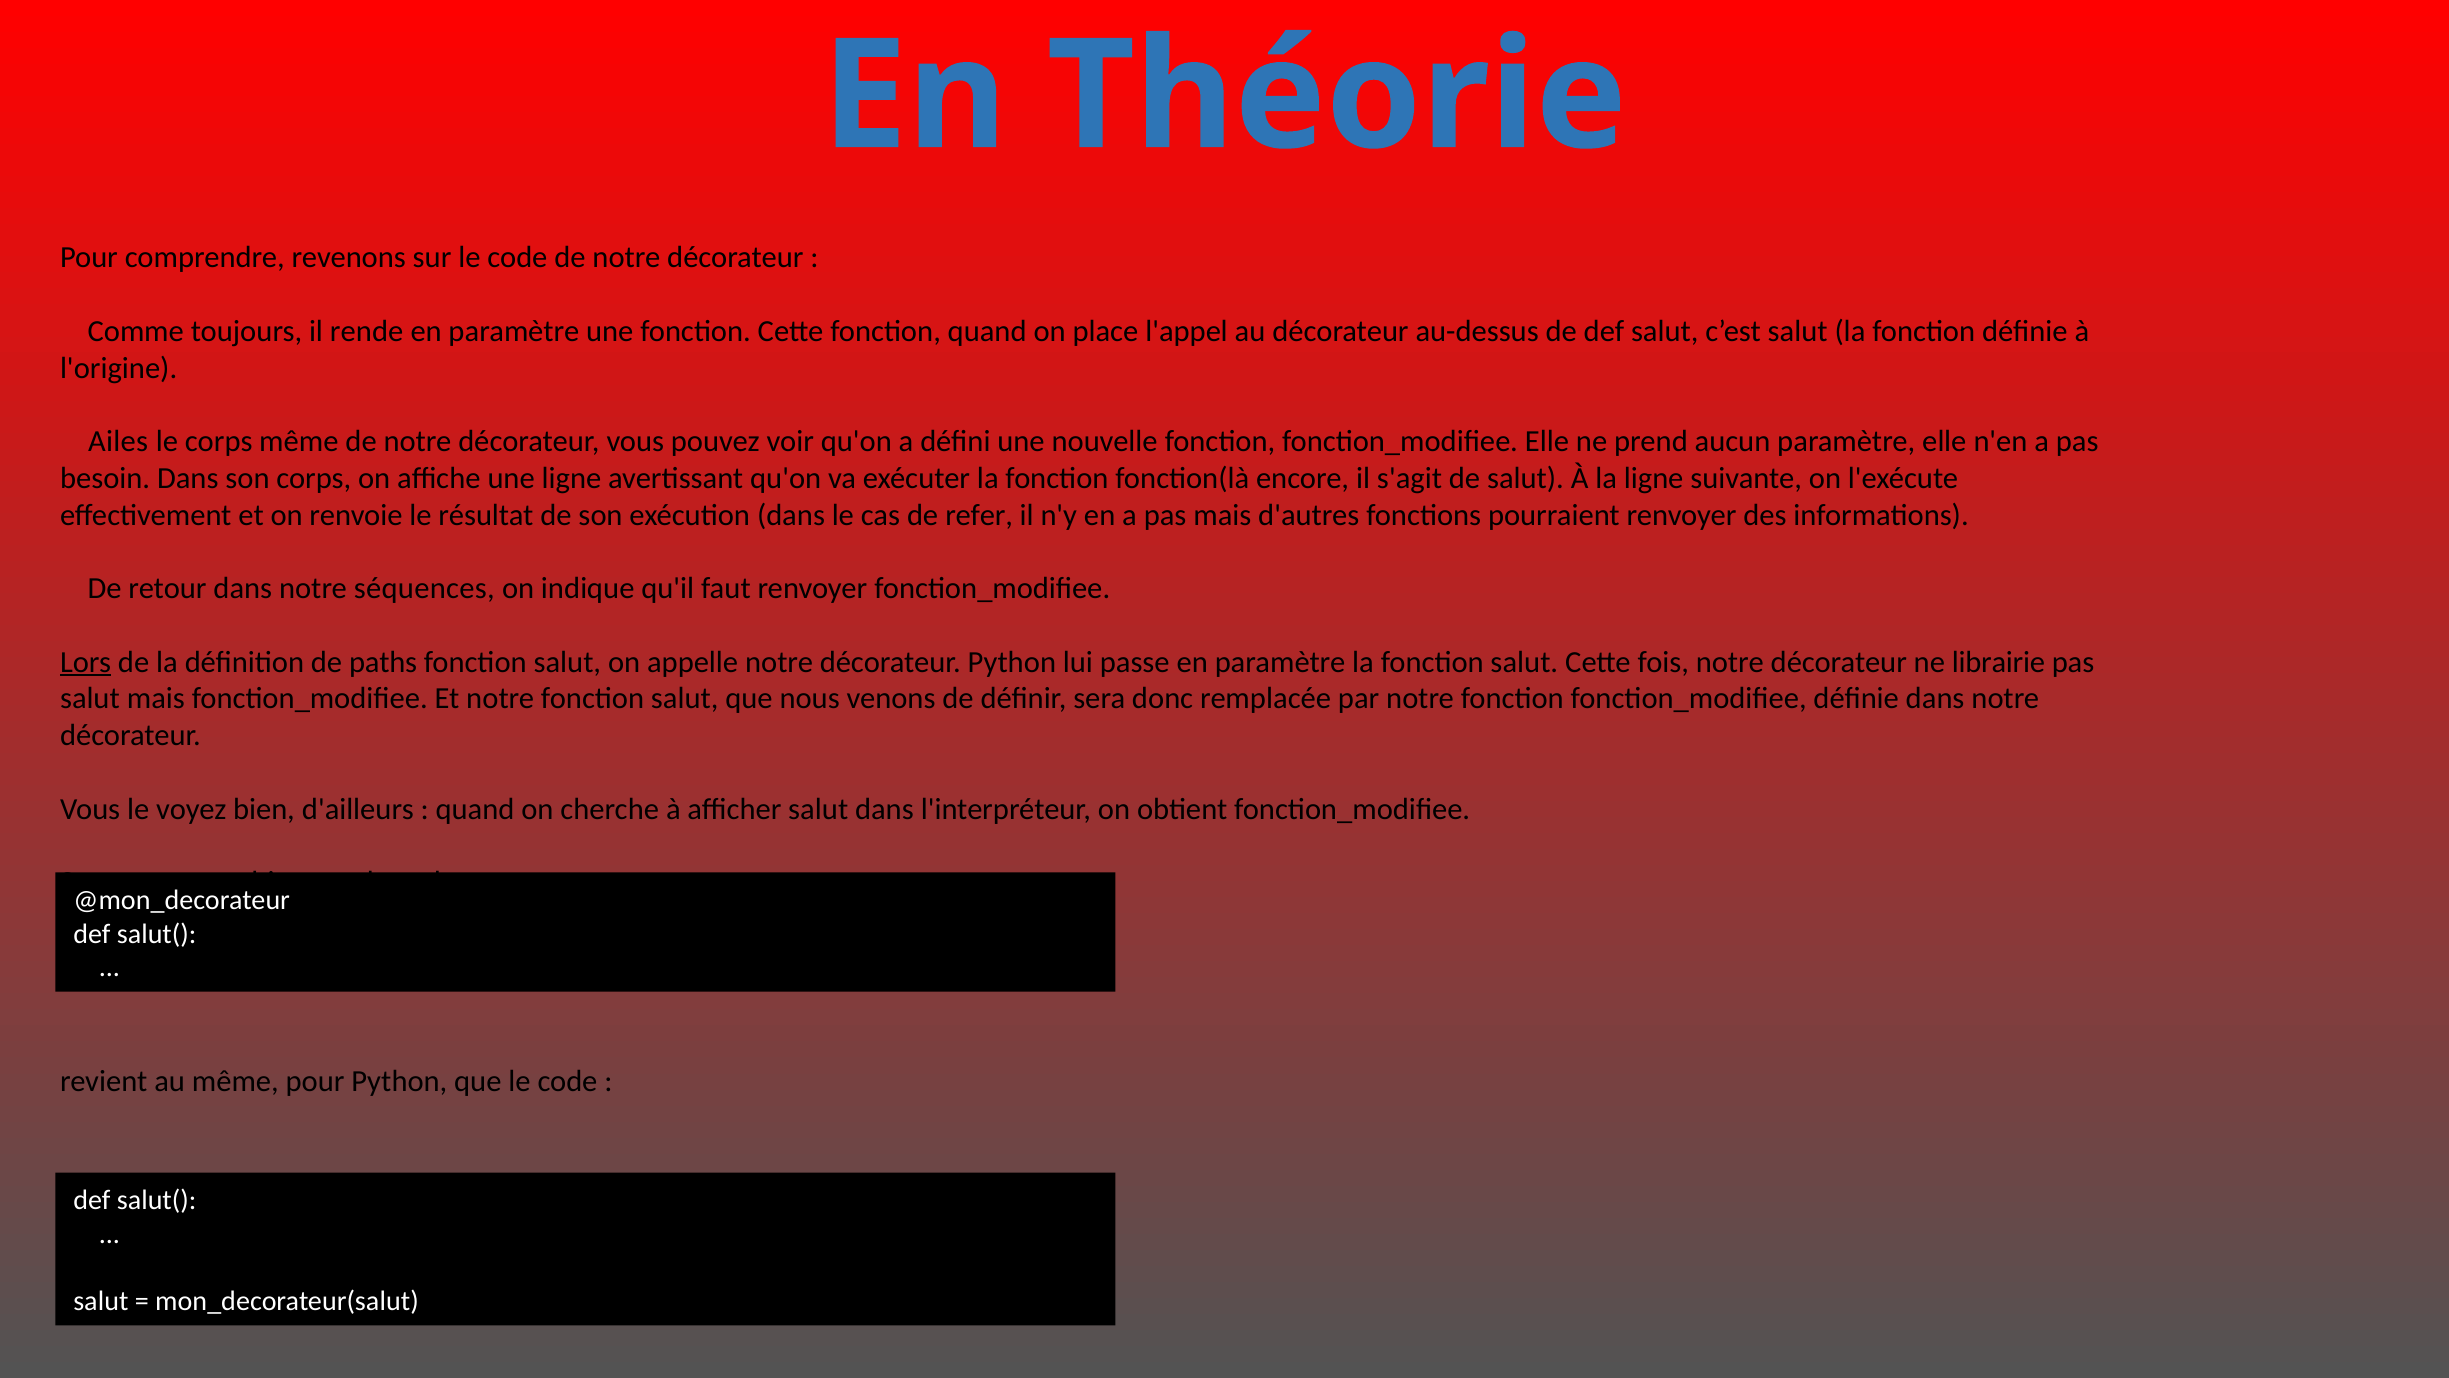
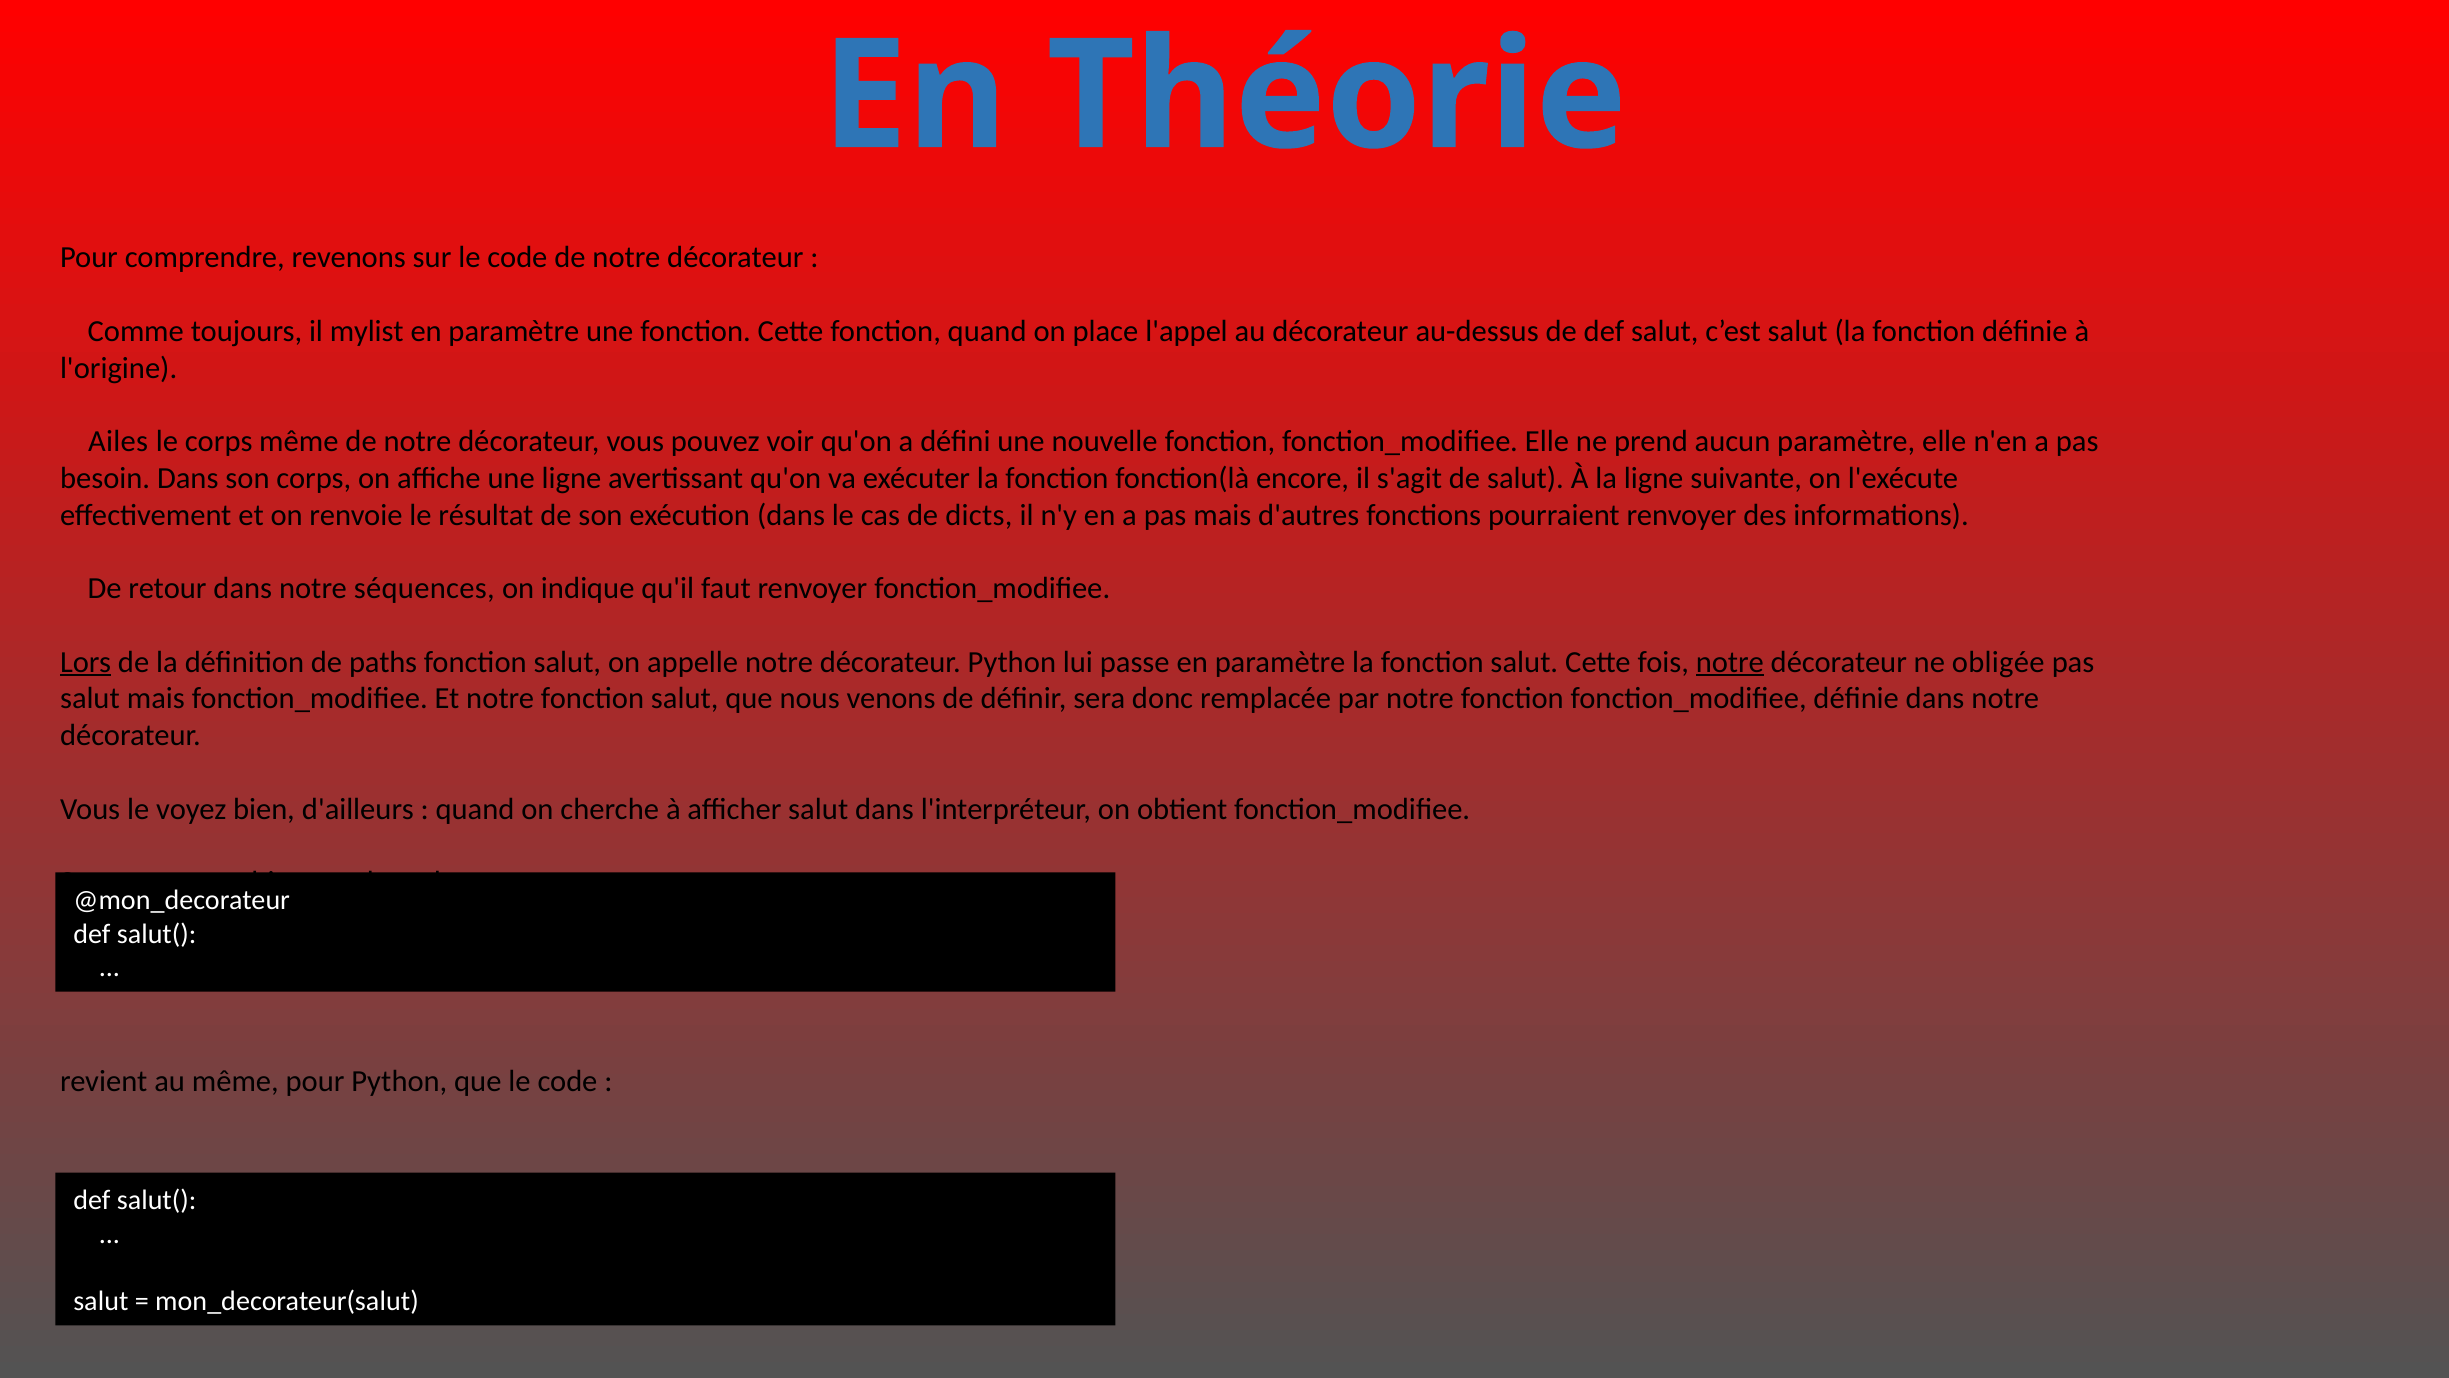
rende: rende -> mylist (367, 331)
refer: refer -> dicts (979, 515)
notre underline: none -> present (1730, 662)
librairie: librairie -> obligée (1998, 662)
